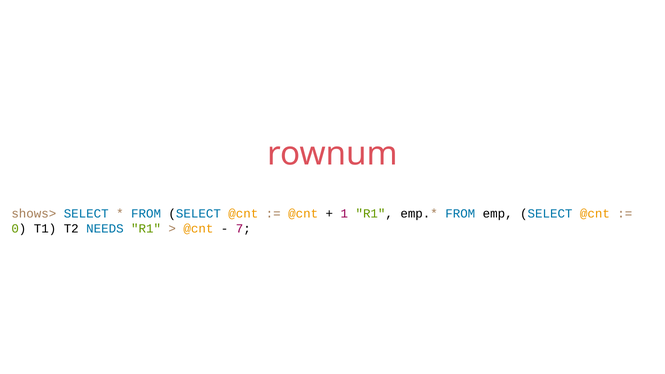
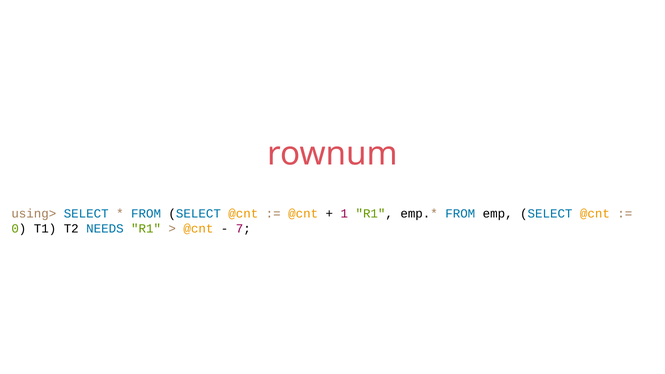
shows>: shows> -> using> (34, 214)
